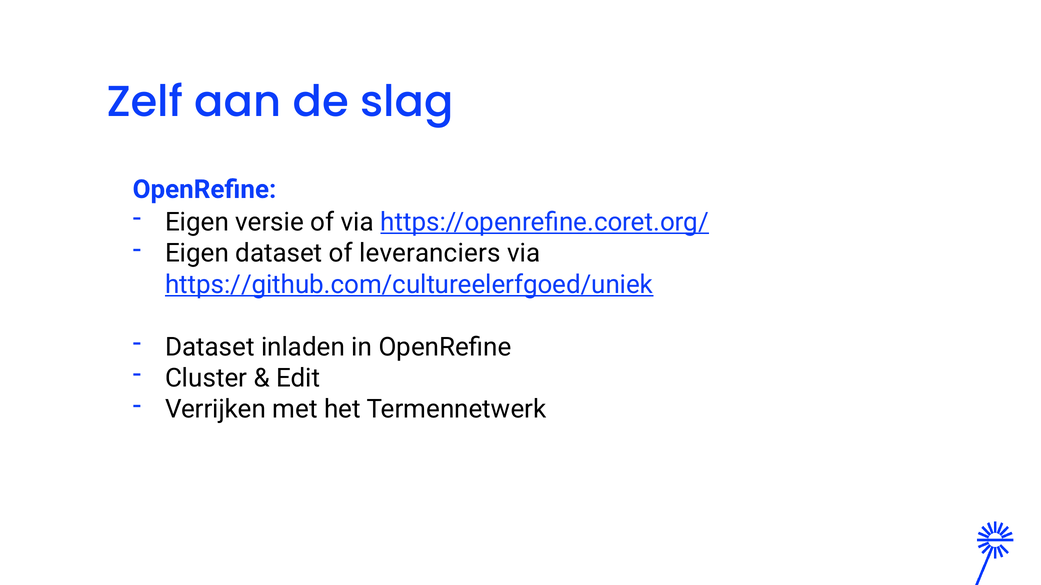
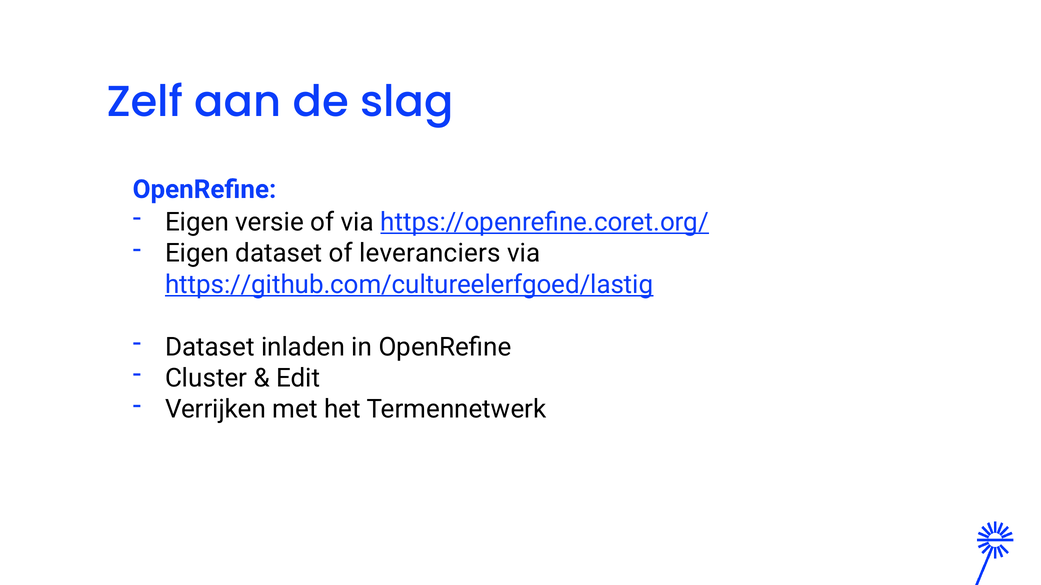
https://github.com/cultureelerfgoed/uniek: https://github.com/cultureelerfgoed/uniek -> https://github.com/cultureelerfgoed/lastig (409, 285)
